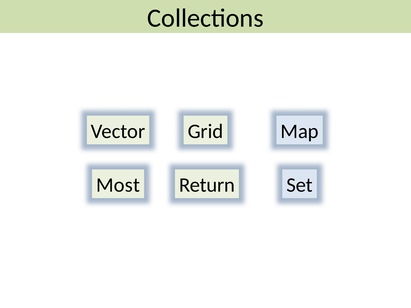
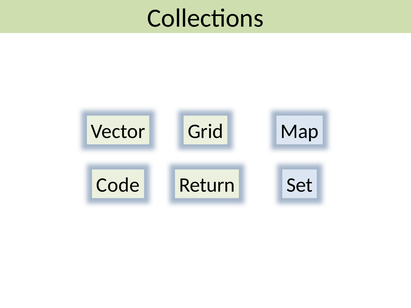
Most: Most -> Code (118, 185)
